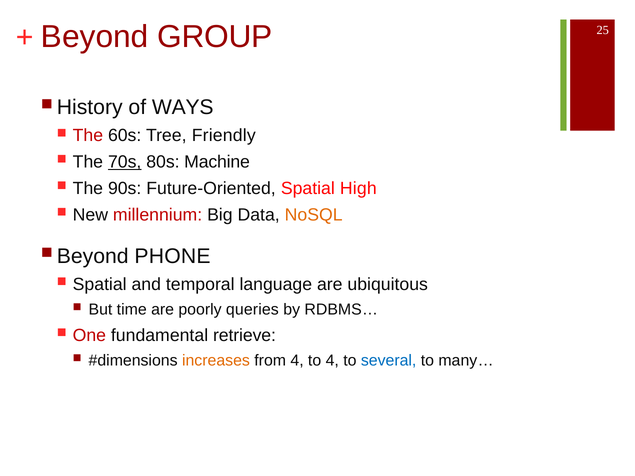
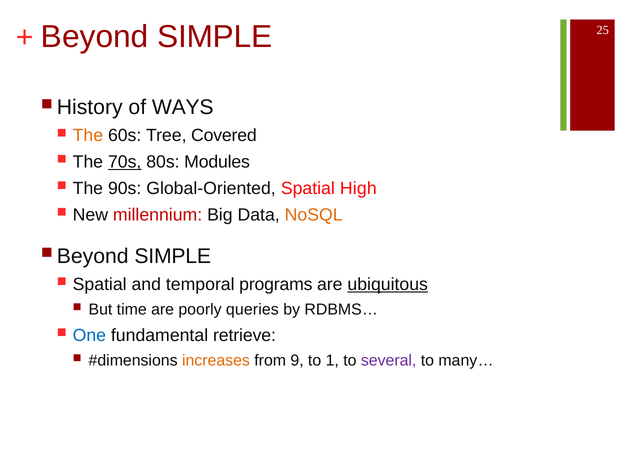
GROUP: GROUP -> SIMPLE (215, 37)
The colour: red -> orange (88, 136)
Friendly: Friendly -> Covered (224, 136)
Machine: Machine -> Modules (217, 162)
Future-Oriented: Future-Oriented -> Global-Oriented (211, 189)
PHONE: PHONE -> SIMPLE (173, 256)
language: language -> programs (276, 285)
ubiquitous underline: none -> present (388, 285)
One colour: red -> blue (89, 335)
from 4: 4 -> 9 (297, 361)
to 4: 4 -> 1 (332, 361)
several colour: blue -> purple (389, 361)
